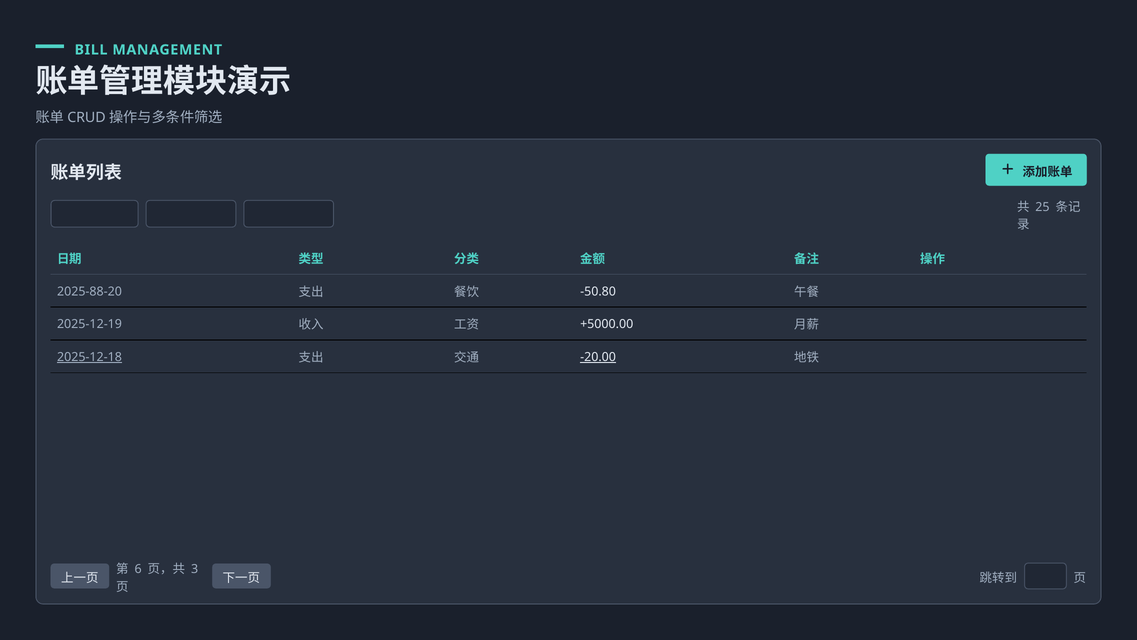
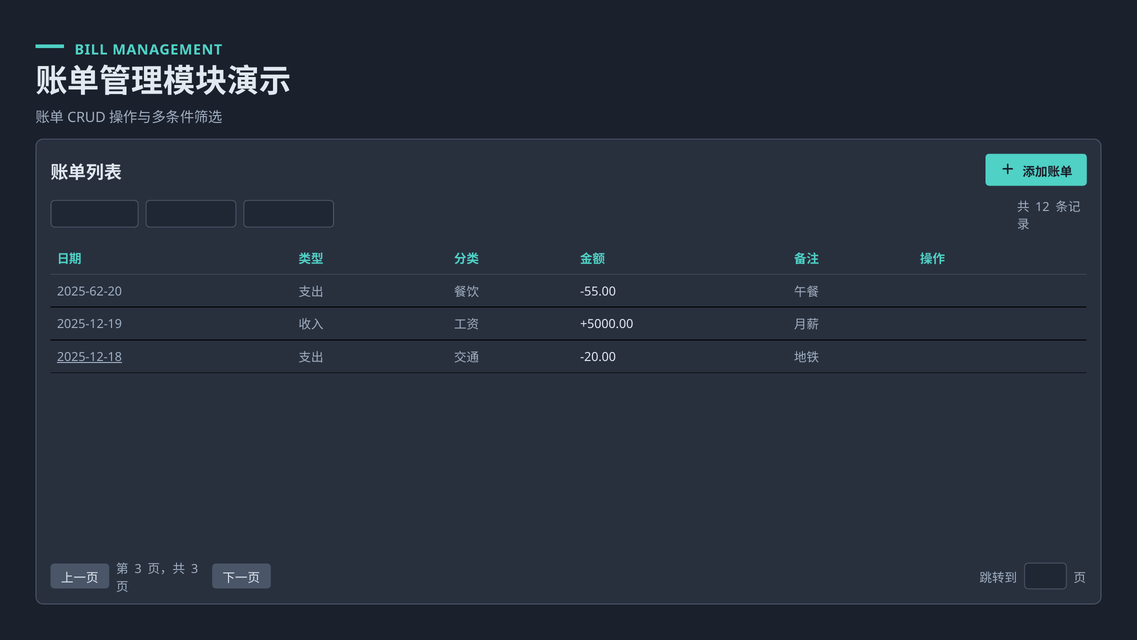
25: 25 -> 12 (1042, 207)
2025-88-20: 2025-88-20 -> 2025-62-20 (89, 291)
-50.80: -50.80 -> -55.00 (598, 291)
-20.00 underline: present -> none (598, 357)
6: 6 -> 3 (138, 569)
